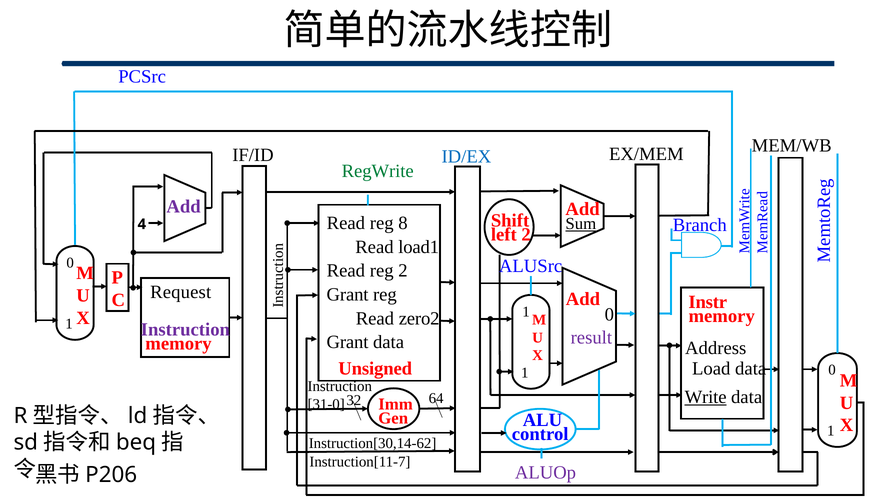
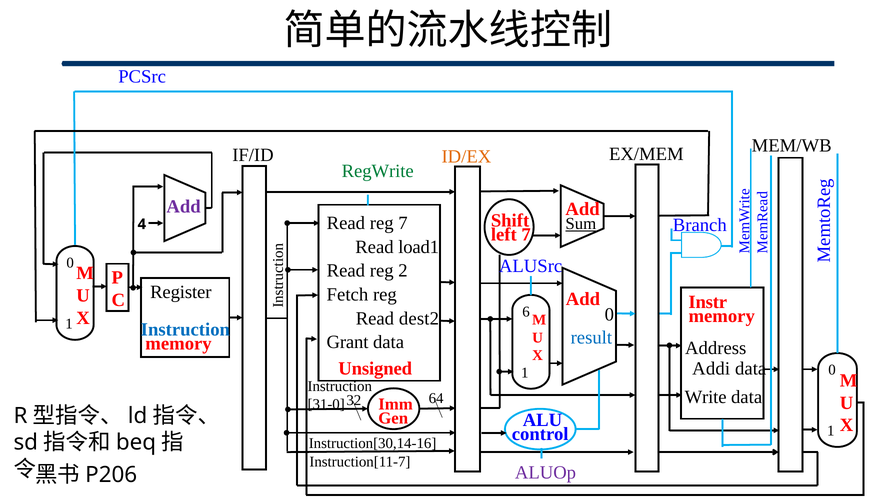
ID/EX colour: blue -> orange (466, 156)
reg 8: 8 -> 7 (403, 223)
left 2: 2 -> 7 (526, 234)
Request: Request -> Register (181, 292)
Grant: Grant -> Fetch (347, 295)
X 1: 1 -> 6 (526, 312)
zero2: zero2 -> dest2 (419, 318)
Instruction colour: purple -> blue (185, 329)
result colour: purple -> blue (591, 338)
Load: Load -> Addi (711, 369)
Write underline: present -> none (706, 397)
Instruction[30,14-62: Instruction[30,14-62 -> Instruction[30,14-16 (373, 444)
